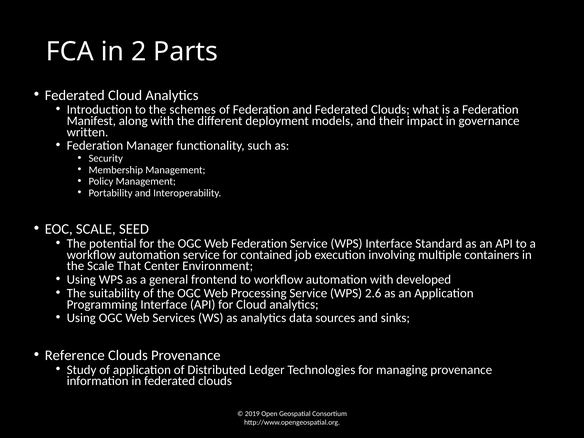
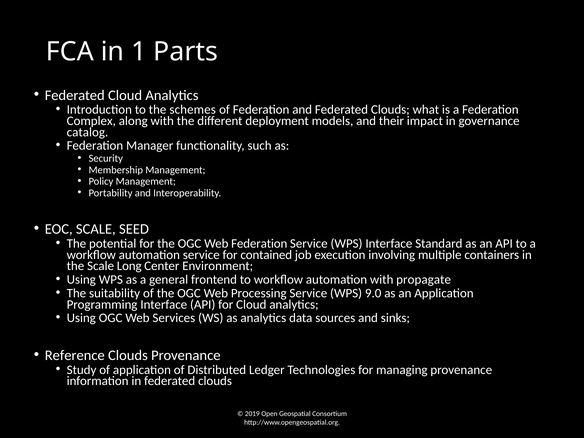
2: 2 -> 1 (139, 52)
Manifest: Manifest -> Complex (91, 121)
written: written -> catalog (87, 132)
That: That -> Long (129, 266)
developed: developed -> propagate (424, 280)
2.6: 2.6 -> 9.0 (373, 293)
